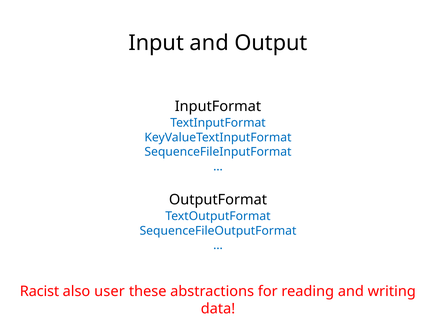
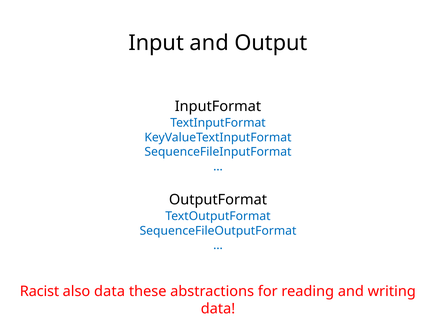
also user: user -> data (110, 291)
